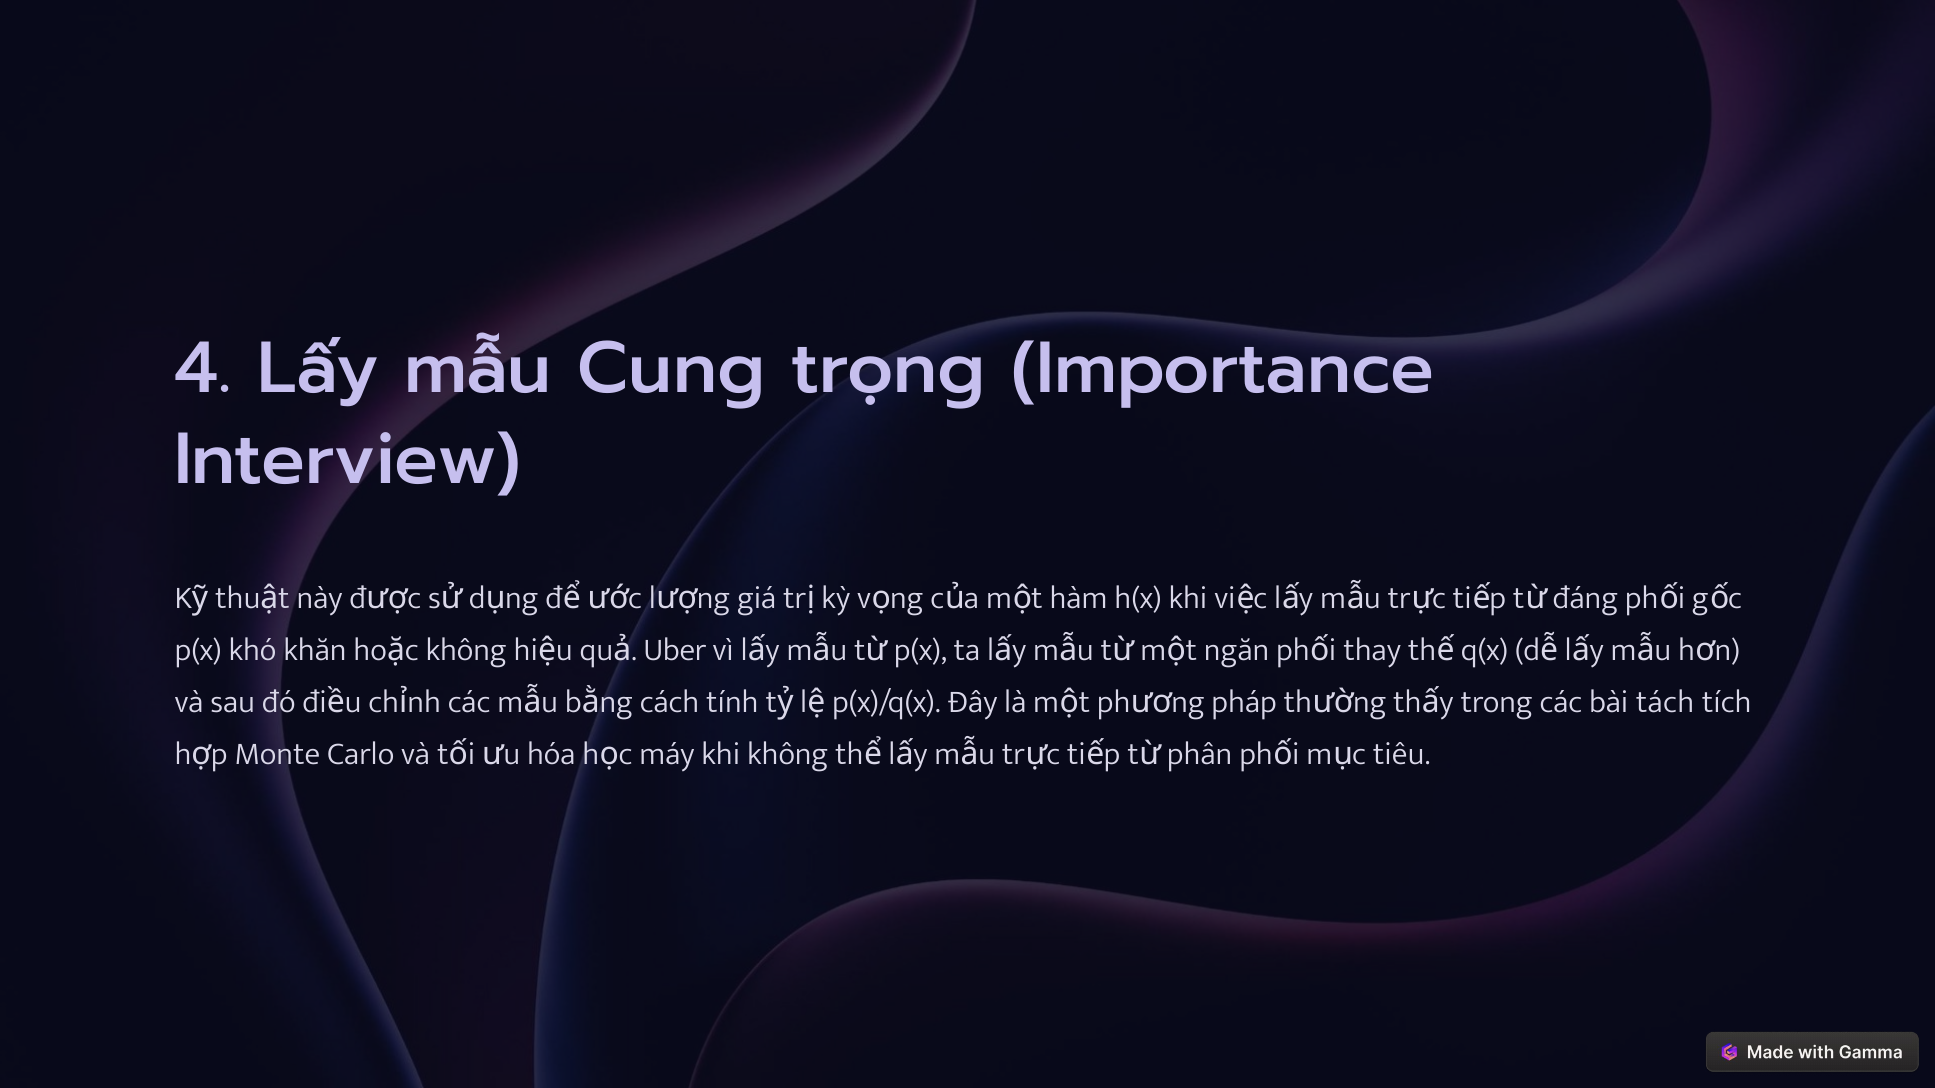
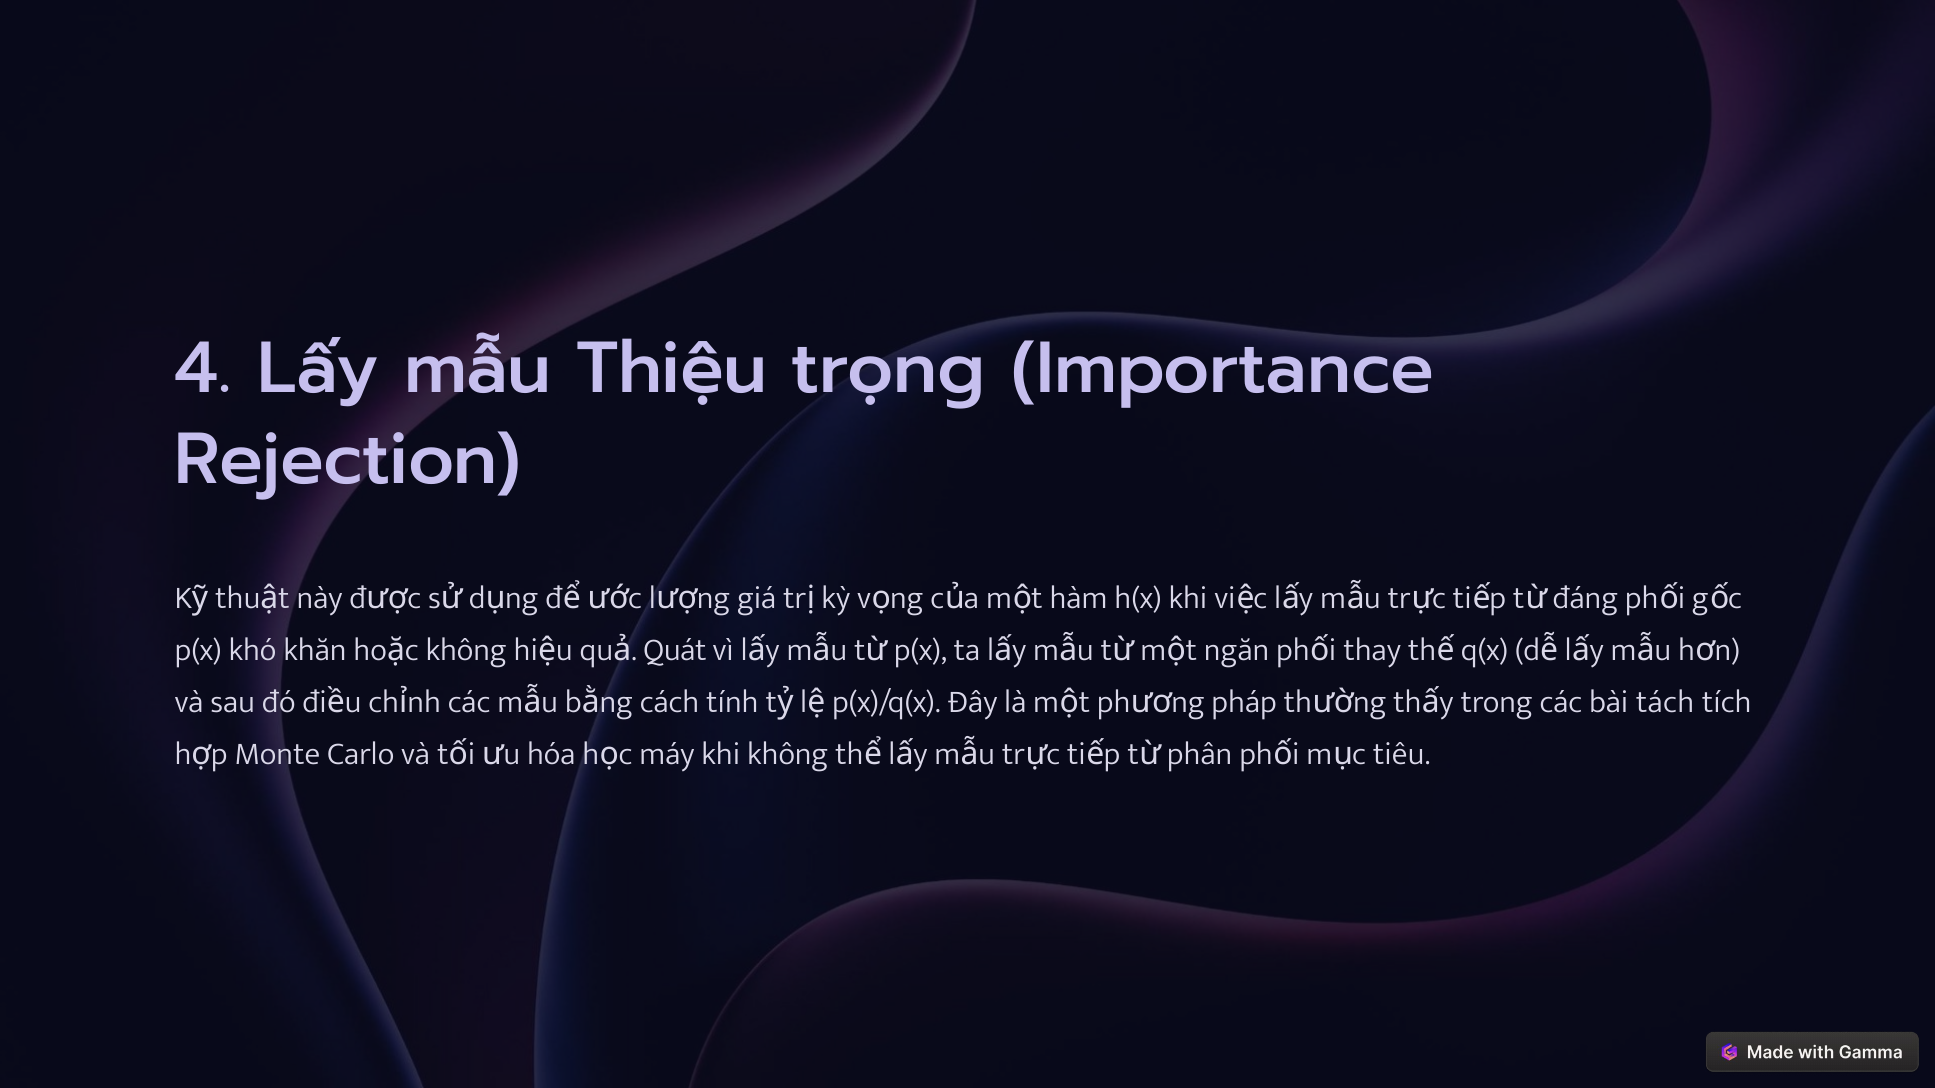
Cung: Cung -> Thiệu (672, 369)
Interview: Interview -> Rejection (348, 459)
Uber: Uber -> Quát (675, 650)
